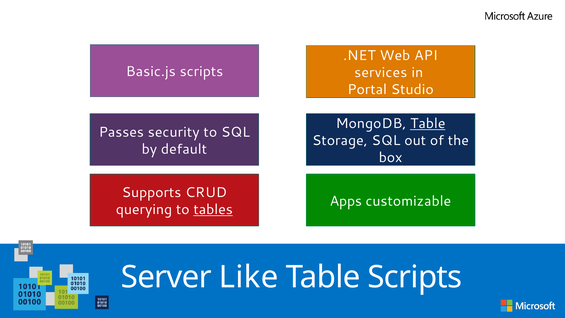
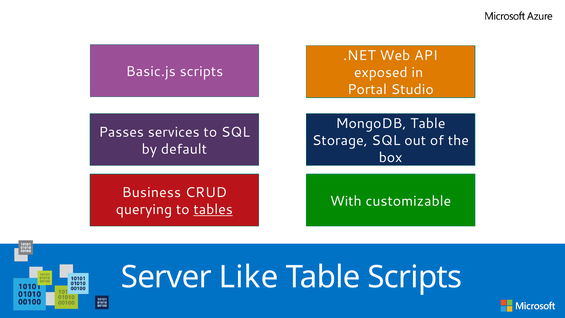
services: services -> exposed (381, 73)
Table underline: present -> none (428, 123)
security: security -> services (174, 132)
Supports: Supports -> Business (151, 192)
Apps: Apps -> With (346, 201)
